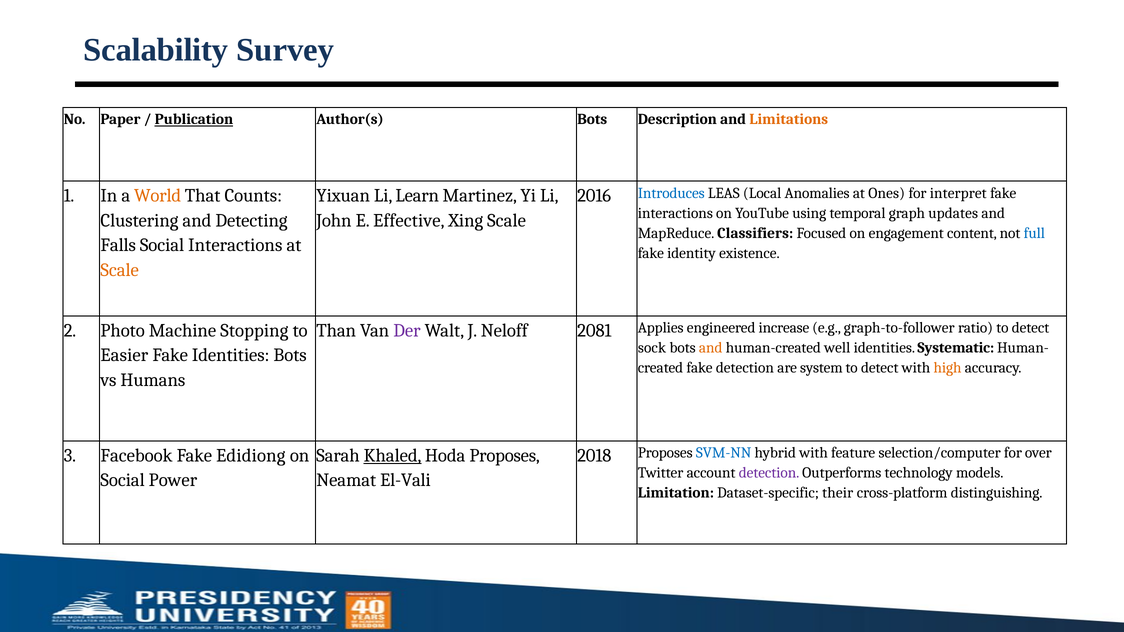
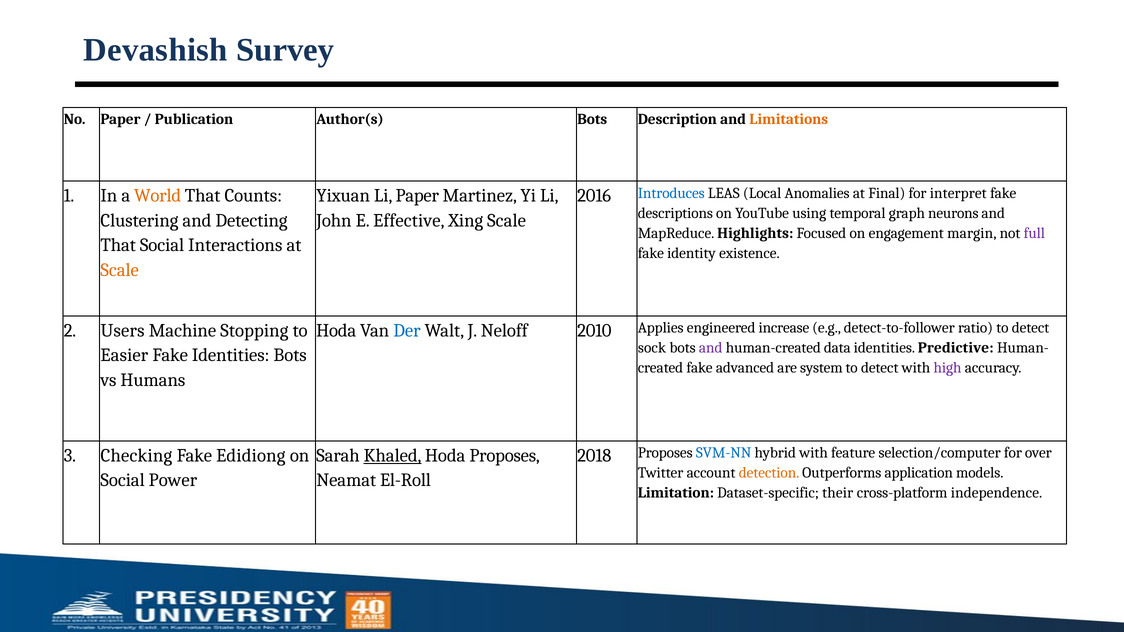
Scalability: Scalability -> Devashish (156, 50)
Publication underline: present -> none (194, 119)
Li Learn: Learn -> Paper (417, 196)
Ones: Ones -> Final (887, 193)
interactions: interactions -> descriptions (675, 213)
updates: updates -> neurons (953, 213)
Classifiers: Classifiers -> Highlights (755, 233)
content: content -> margin (972, 233)
full colour: blue -> purple (1034, 233)
Falls: Falls -> That (118, 245)
Photo: Photo -> Users (123, 331)
Than: Than -> Hoda (336, 331)
Der colour: purple -> blue (407, 331)
2081: 2081 -> 2010 (594, 331)
graph-to-follower: graph-to-follower -> detect-to-follower (899, 328)
and colour: orange -> purple (711, 348)
well: well -> data (837, 348)
Systematic: Systematic -> Predictive (956, 348)
fake detection: detection -> advanced (745, 368)
high colour: orange -> purple (948, 368)
Facebook: Facebook -> Checking (136, 456)
detection colour: purple -> orange (769, 473)
technology: technology -> application (919, 473)
El-Vali: El-Vali -> El-Roll (405, 481)
distinguishing: distinguishing -> independence (997, 493)
